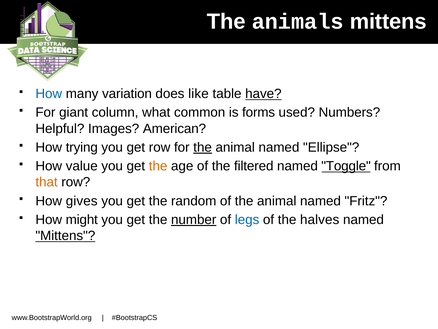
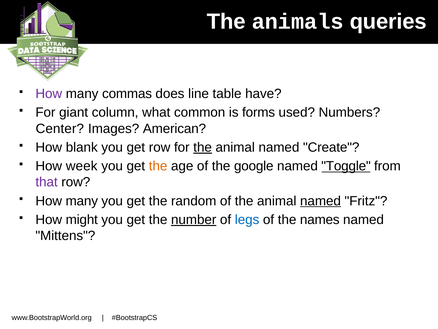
animals mittens: mittens -> queries (388, 22)
How colour: blue -> purple (49, 94)
variation: variation -> commas (127, 94)
like: like -> line (199, 94)
have underline: present -> none (263, 94)
Helpful: Helpful -> Center (60, 128)
trying: trying -> blank (82, 147)
Ellipse: Ellipse -> Create (331, 147)
value: value -> week (82, 166)
filtered: filtered -> google (254, 166)
that colour: orange -> purple (47, 182)
gives: gives -> many (82, 201)
named underline: none -> present (320, 201)
halves: halves -> names (320, 219)
Mittens underline: present -> none (65, 235)
